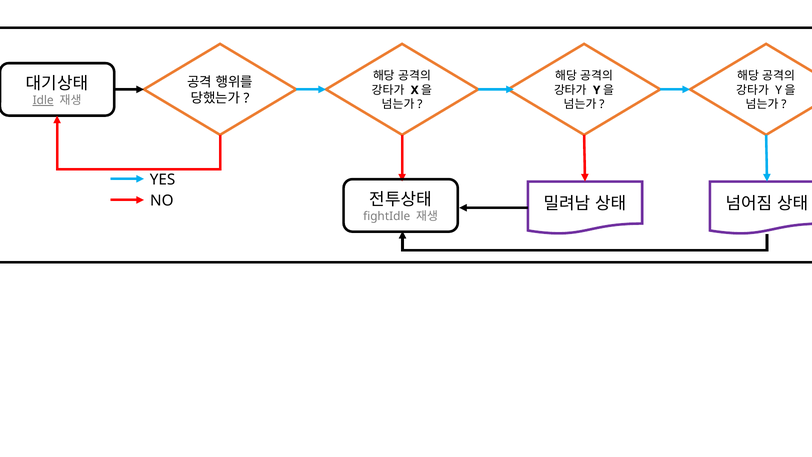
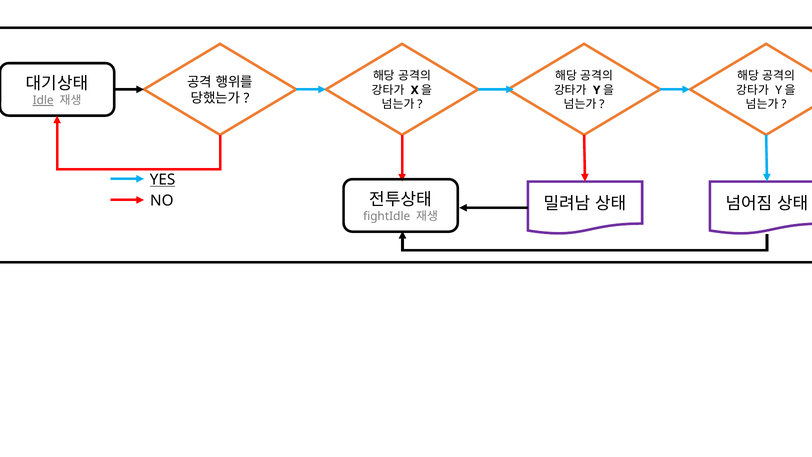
YES underline: none -> present (163, 180)
